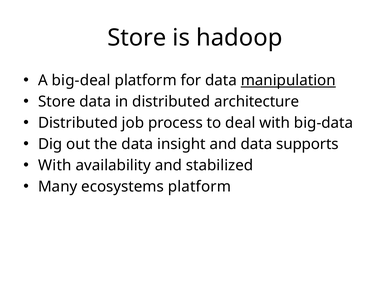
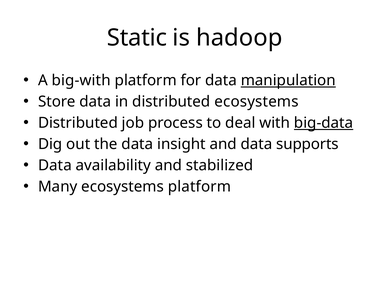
Store: Store -> Static (137, 38)
big-deal: big-deal -> big-with (81, 80)
distributed architecture: architecture -> ecosystems (257, 102)
big-data underline: none -> present (324, 123)
With: With -> Data (55, 165)
